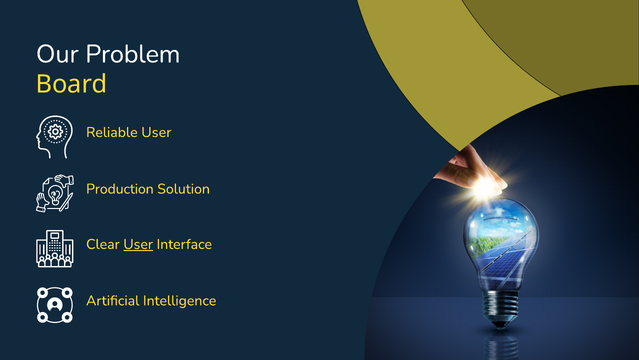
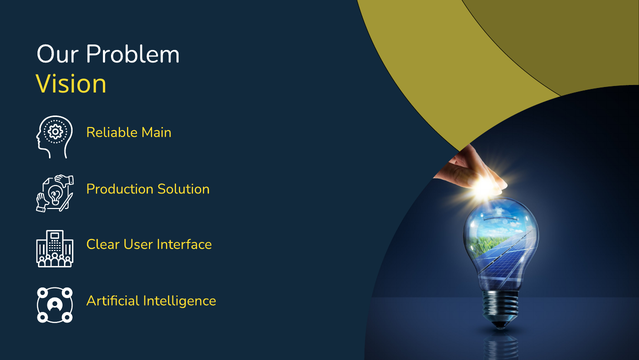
Board: Board -> Vision (72, 84)
Reliable User: User -> Main (156, 132)
User underline: present -> none (138, 244)
